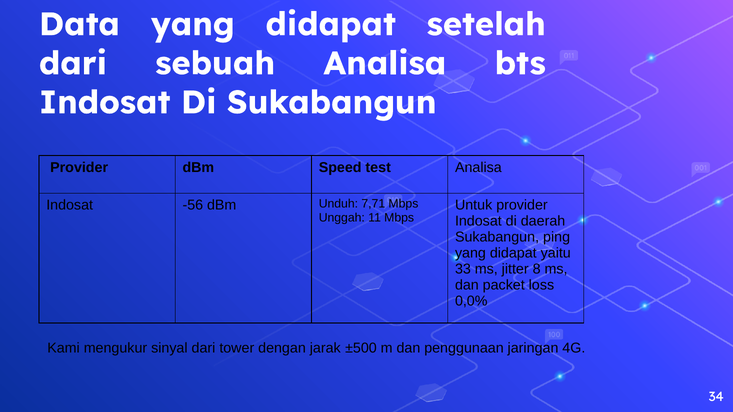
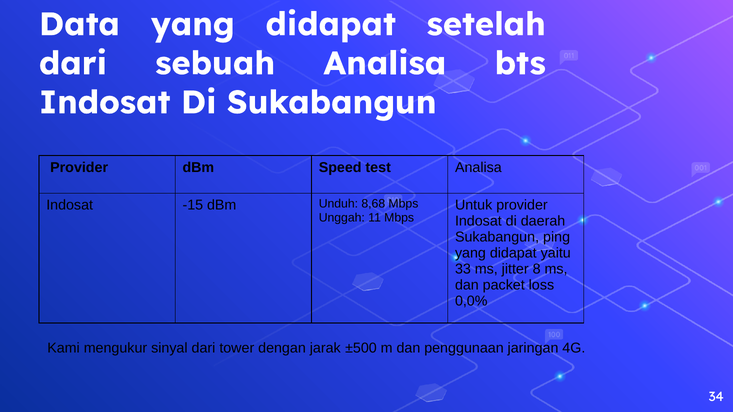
-56: -56 -> -15 (193, 205)
7,71: 7,71 -> 8,68 (373, 204)
